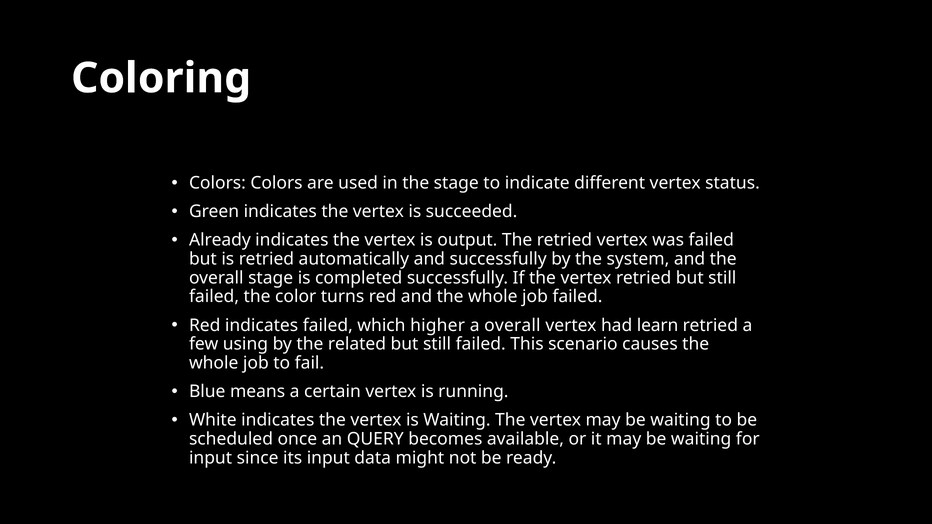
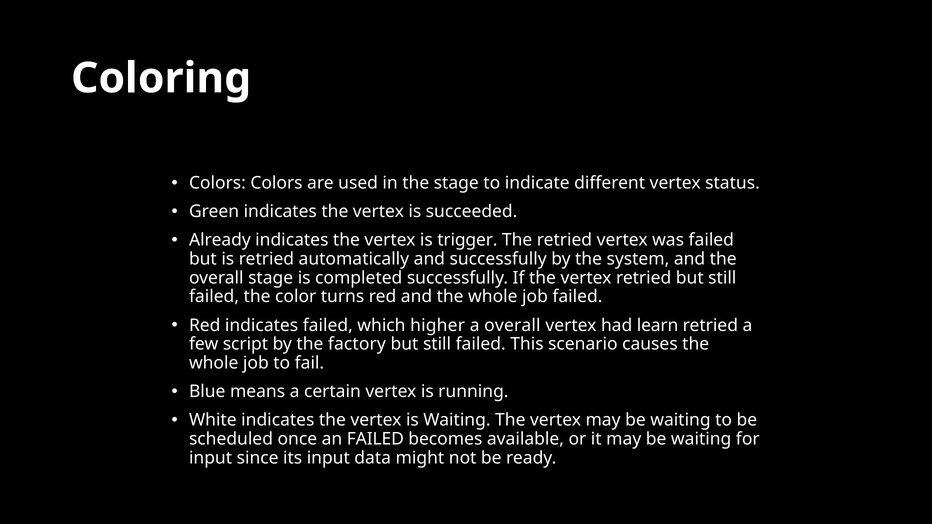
output: output -> trigger (467, 240)
using: using -> script (245, 344)
related: related -> factory (357, 344)
an QUERY: QUERY -> FAILED (375, 439)
